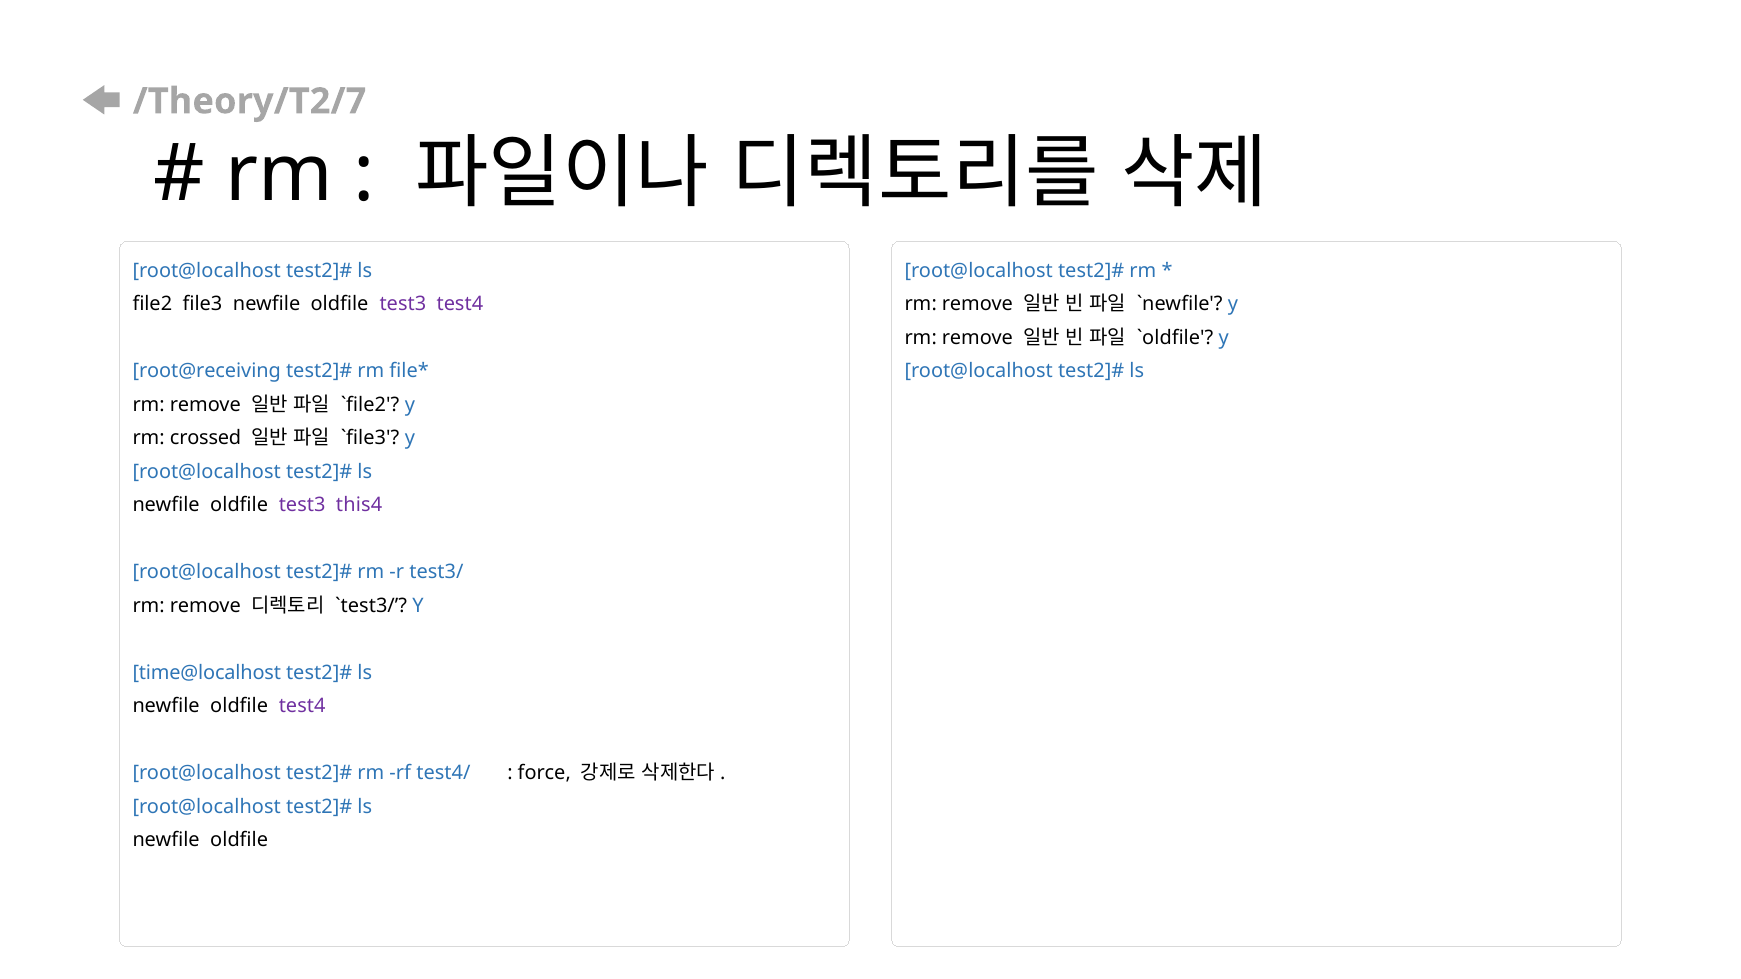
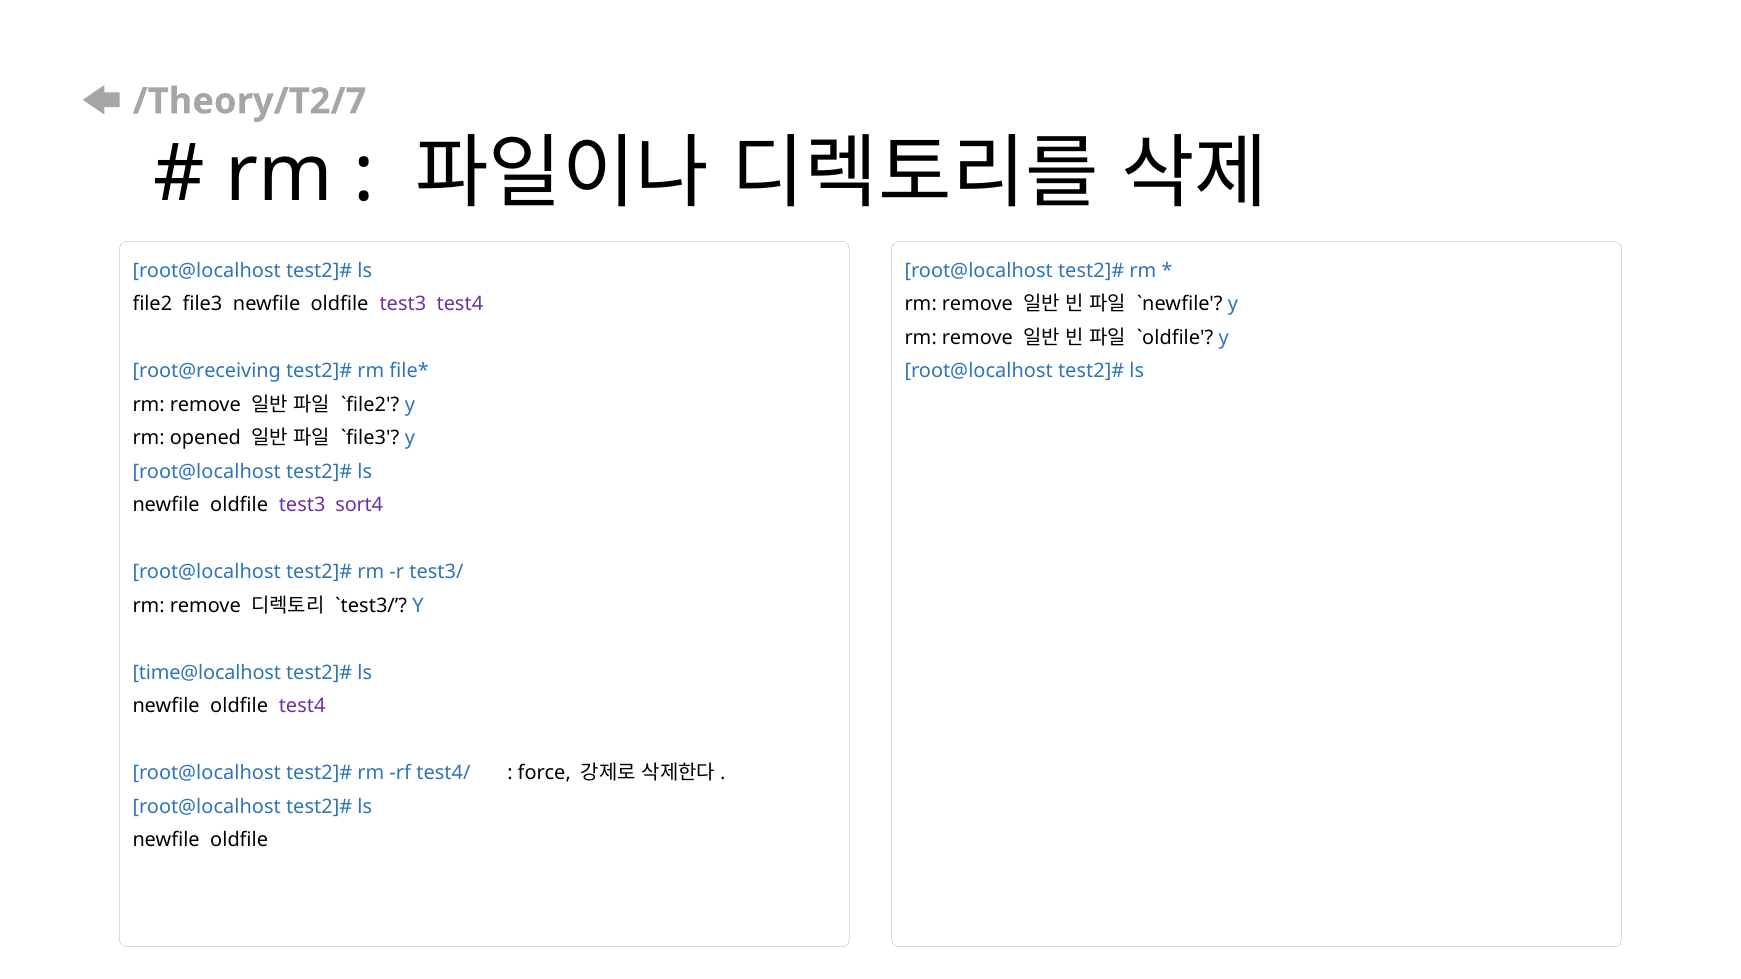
crossed: crossed -> opened (205, 438)
this4: this4 -> sort4 (359, 505)
